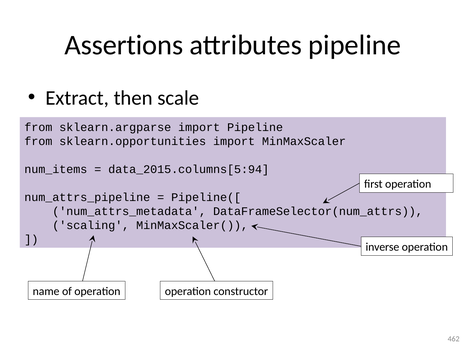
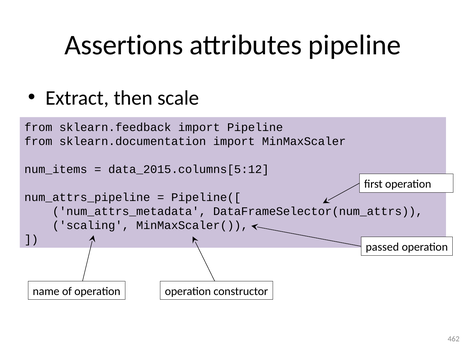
sklearn.argparse: sklearn.argparse -> sklearn.feedback (115, 127)
sklearn.opportunities: sklearn.opportunities -> sklearn.documentation (133, 141)
data_2015.columns[5:94: data_2015.columns[5:94 -> data_2015.columns[5:12 (189, 169)
inverse: inverse -> passed (382, 247)
